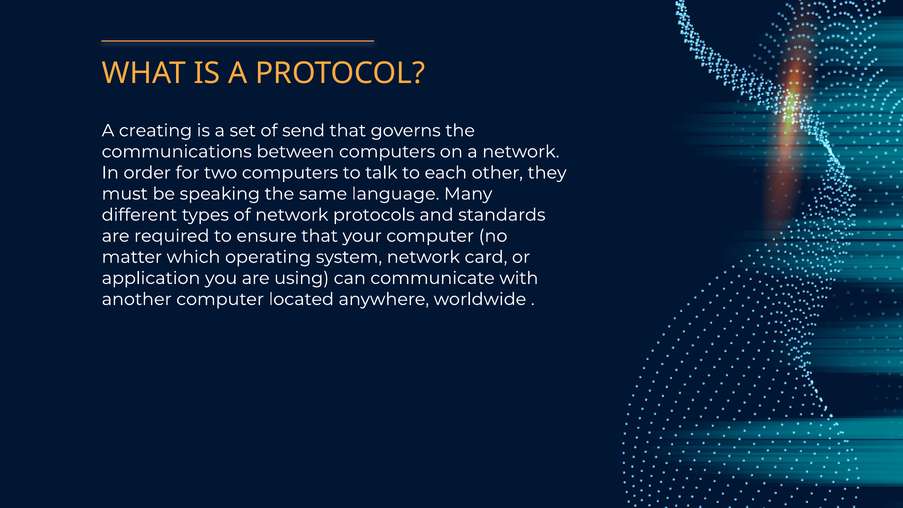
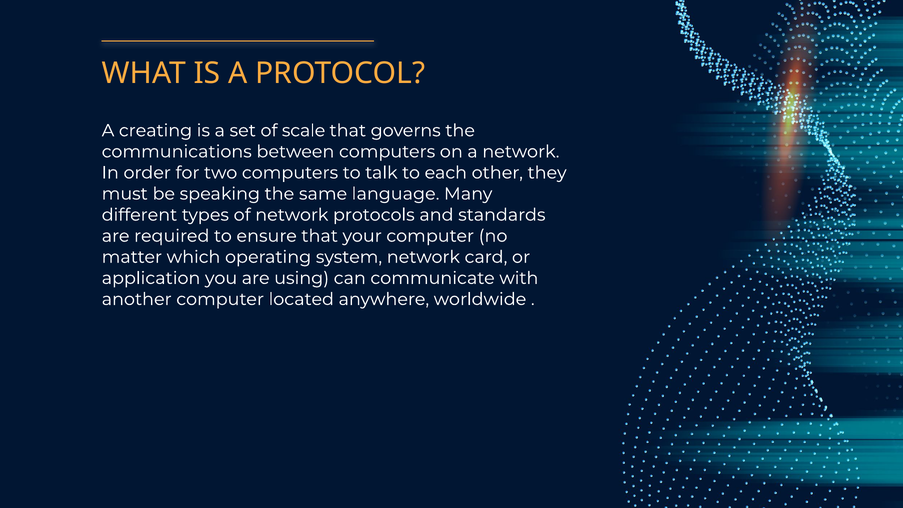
send: send -> scale (304, 131)
